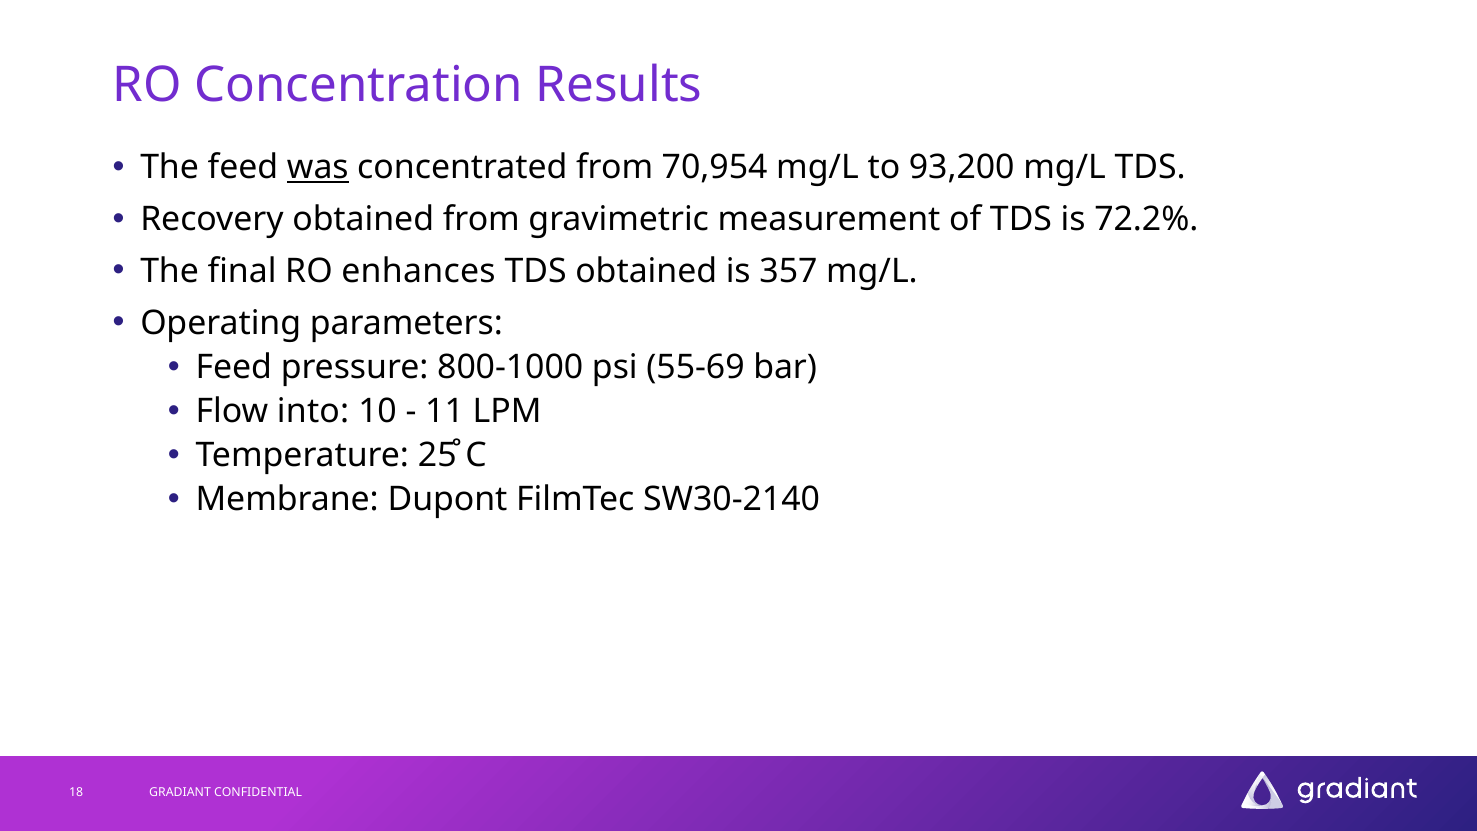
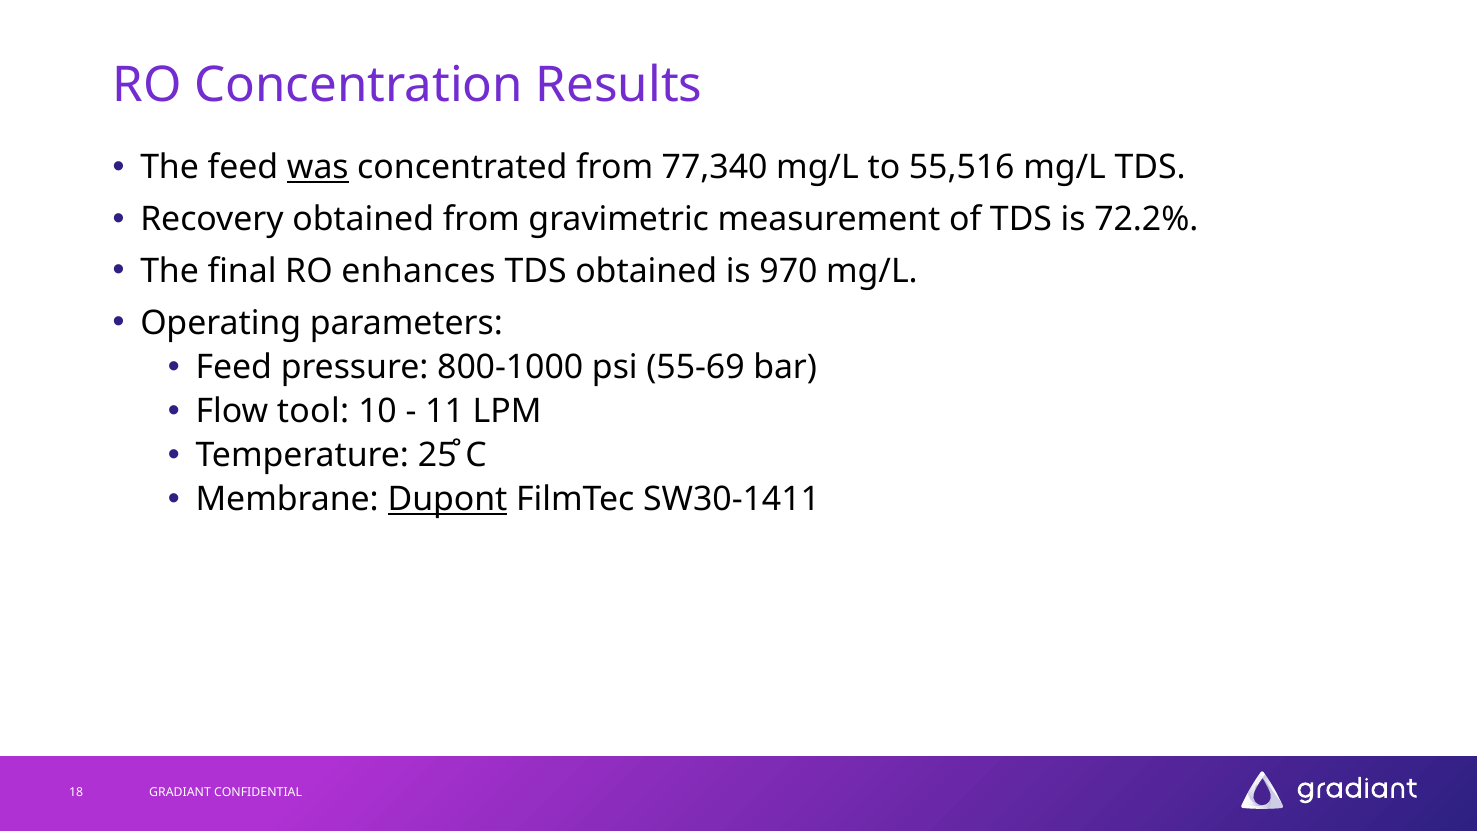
70,954: 70,954 -> 77,340 (715, 167)
93,200: 93,200 -> 55,516 (962, 167)
357: 357 -> 970 (788, 271)
into: into -> tool (313, 411)
Dupont underline: none -> present (448, 500)
SW30-2140: SW30-2140 -> SW30-1411 (732, 500)
